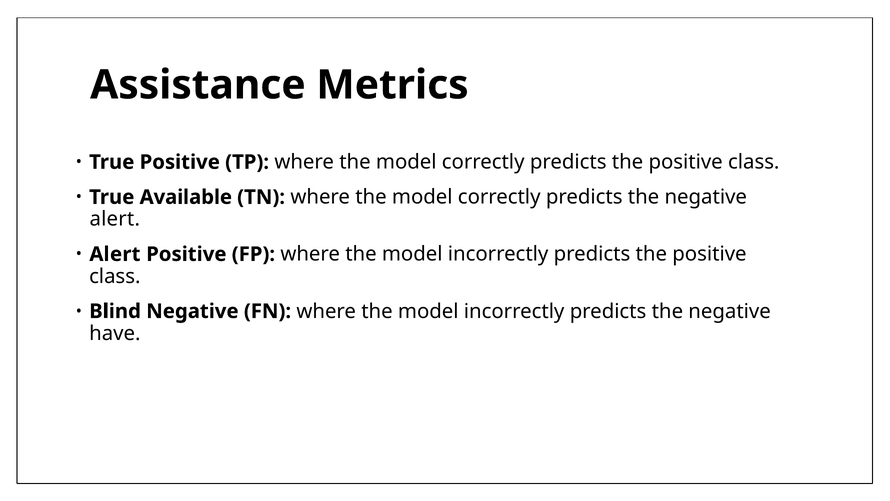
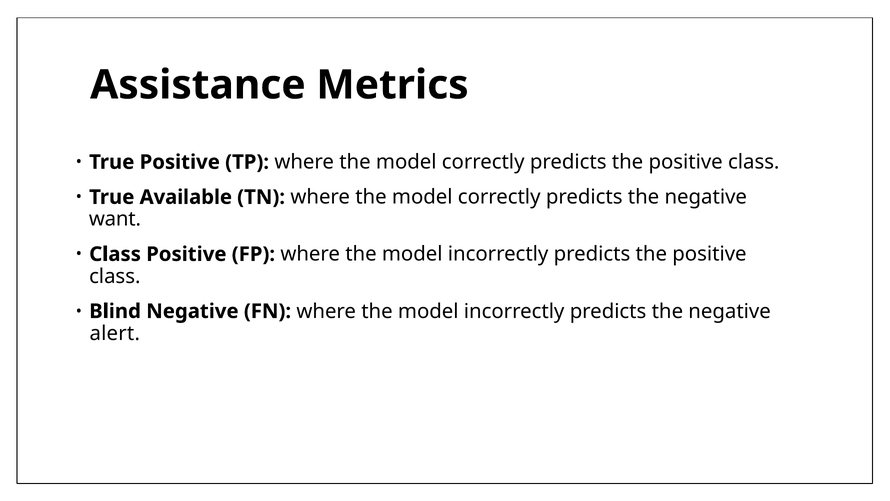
alert: alert -> want (115, 219)
Alert: Alert -> Class (115, 254)
have: have -> alert (115, 333)
